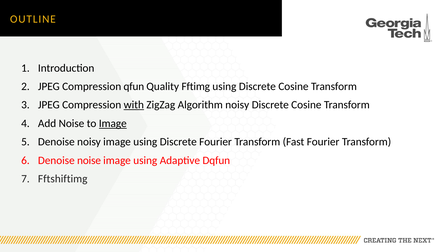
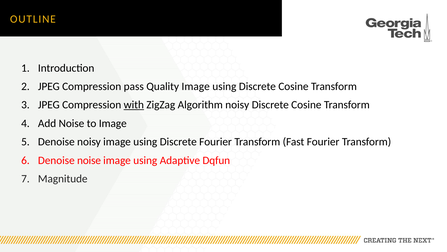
qfun: qfun -> pass (134, 86)
Quality Fftimg: Fftimg -> Image (196, 86)
Image underline: present -> none (113, 123)
Fftshiftimg: Fftshiftimg -> Magnitude (63, 178)
